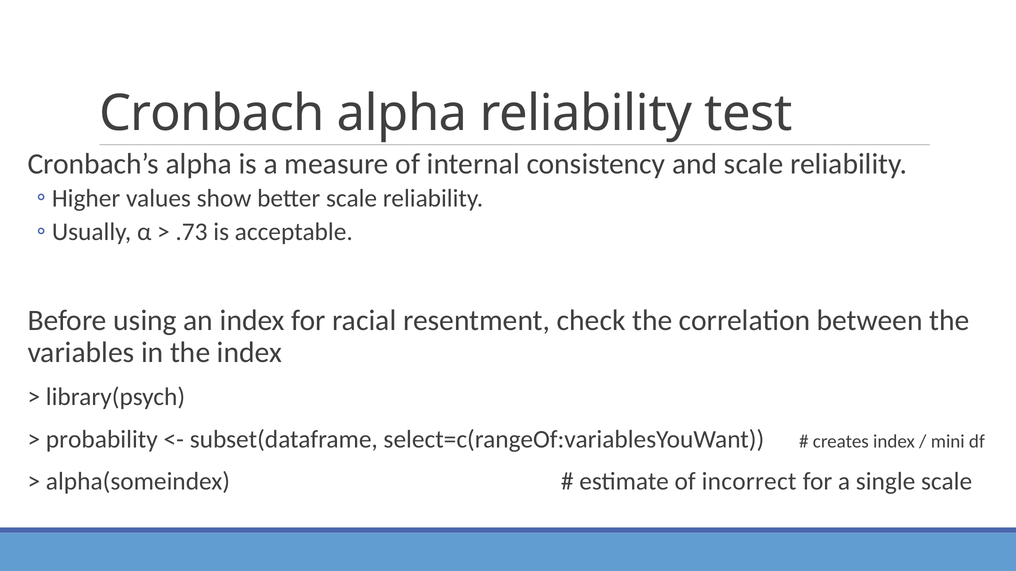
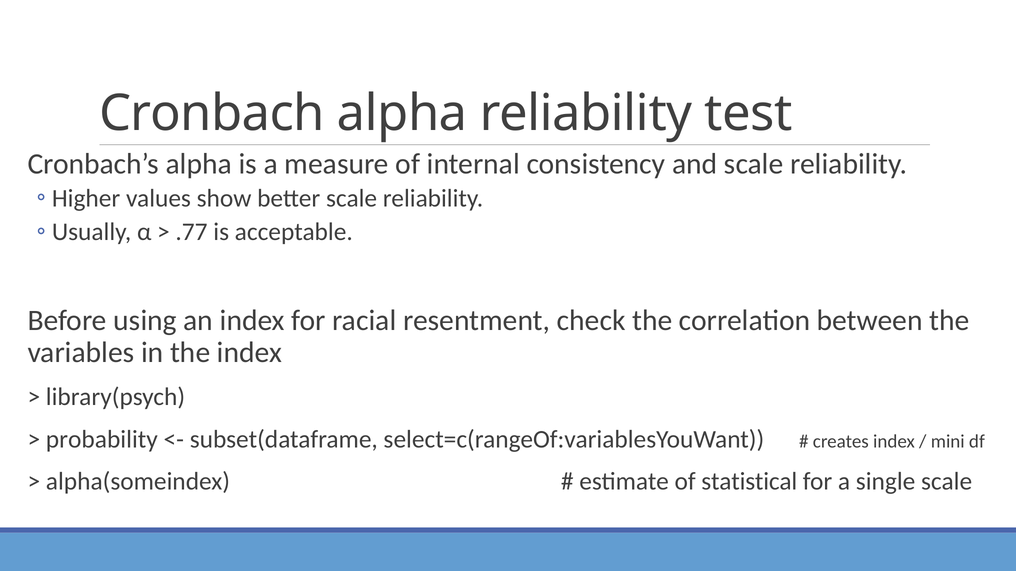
.73: .73 -> .77 (192, 232)
incorrect: incorrect -> statistical (749, 482)
